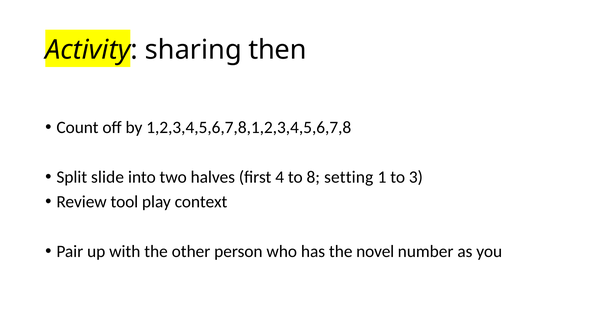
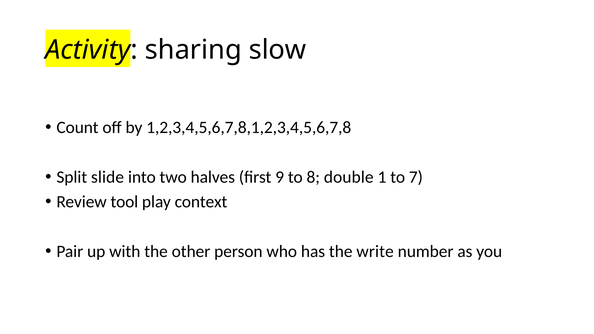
then: then -> slow (278, 50)
4: 4 -> 9 (280, 177)
setting: setting -> double (349, 177)
3: 3 -> 7 (416, 177)
novel: novel -> write (375, 252)
